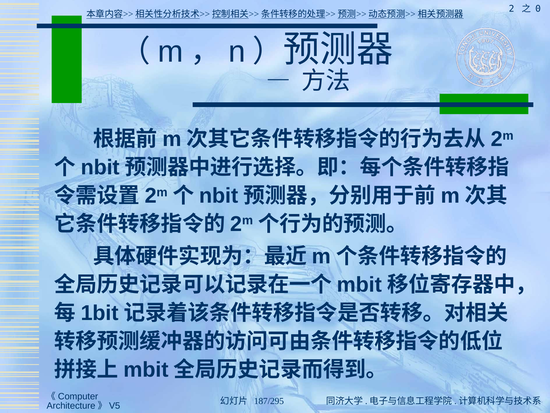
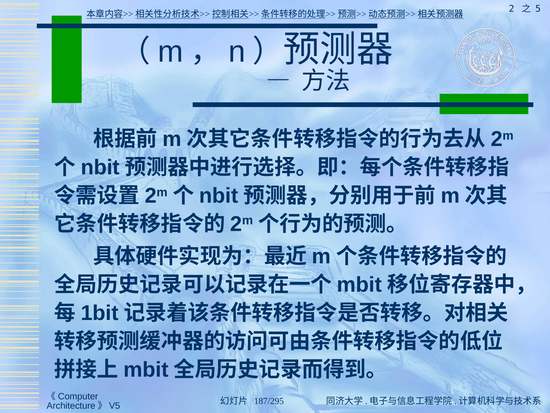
0: 0 -> 5 (538, 9)
